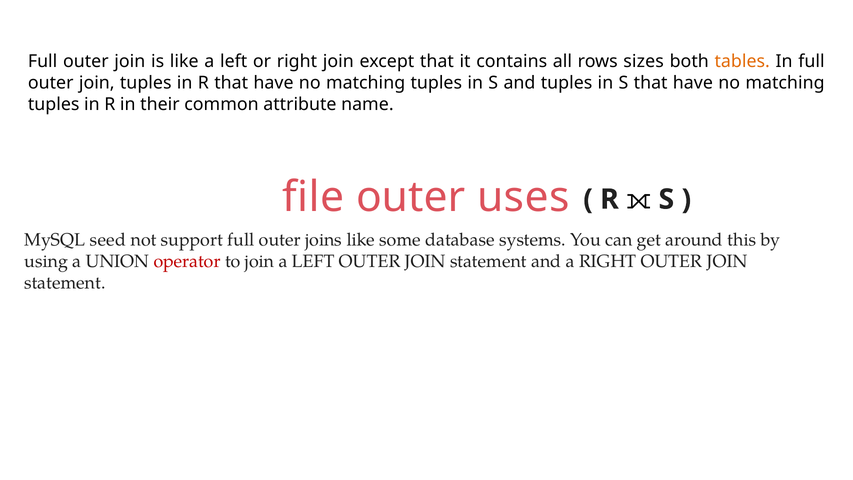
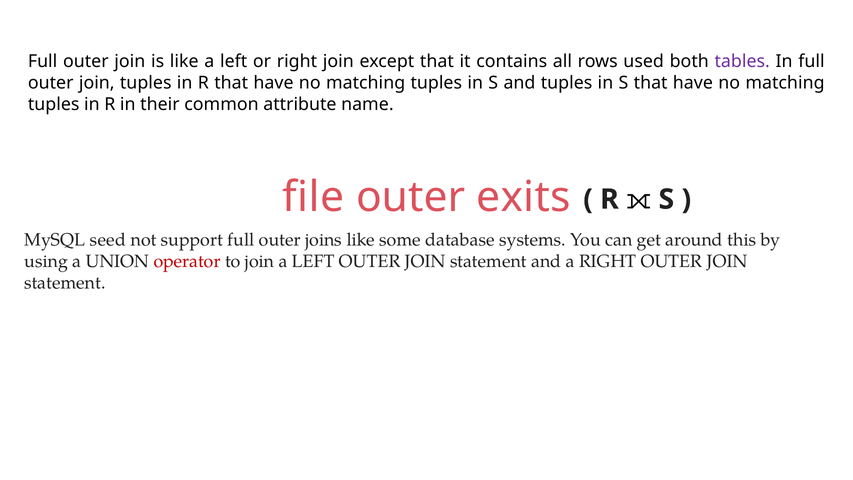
sizes: sizes -> used (644, 62)
tables colour: orange -> purple (742, 62)
uses: uses -> exits (523, 197)
